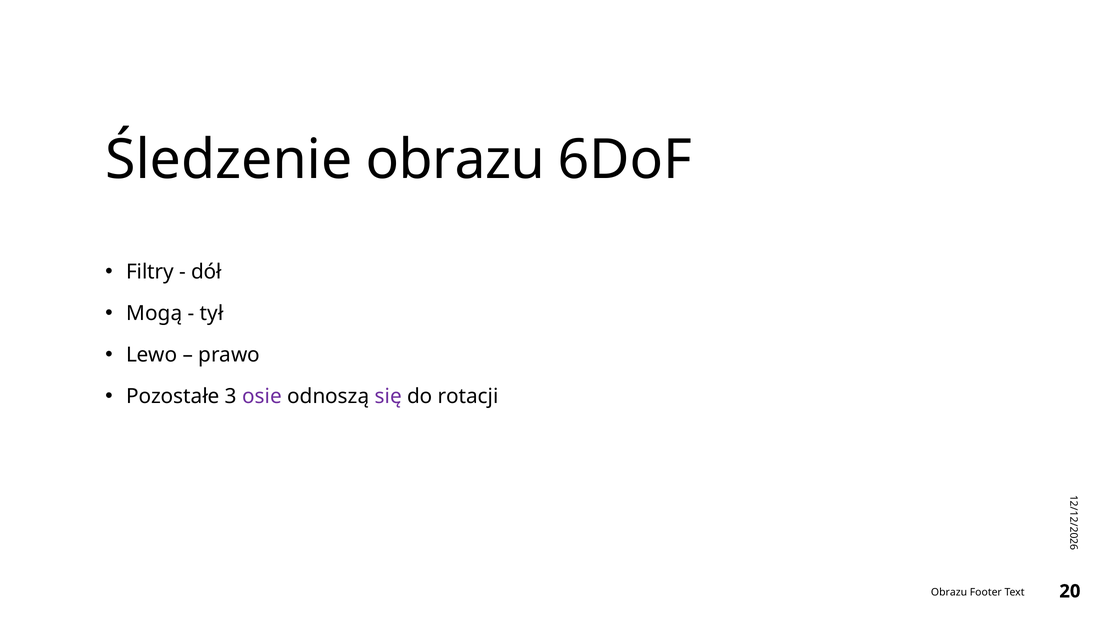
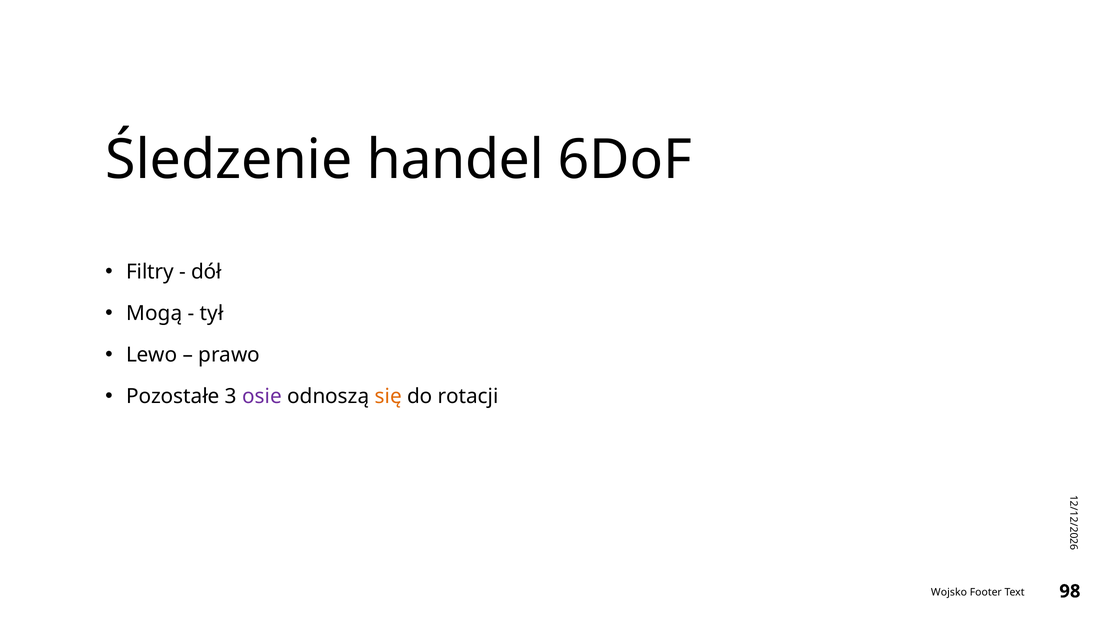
Śledzenie obrazu: obrazu -> handel (455, 160)
się colour: purple -> orange (388, 396)
Obrazu: Obrazu -> Wojsko (949, 592)
20: 20 -> 98 (1070, 591)
